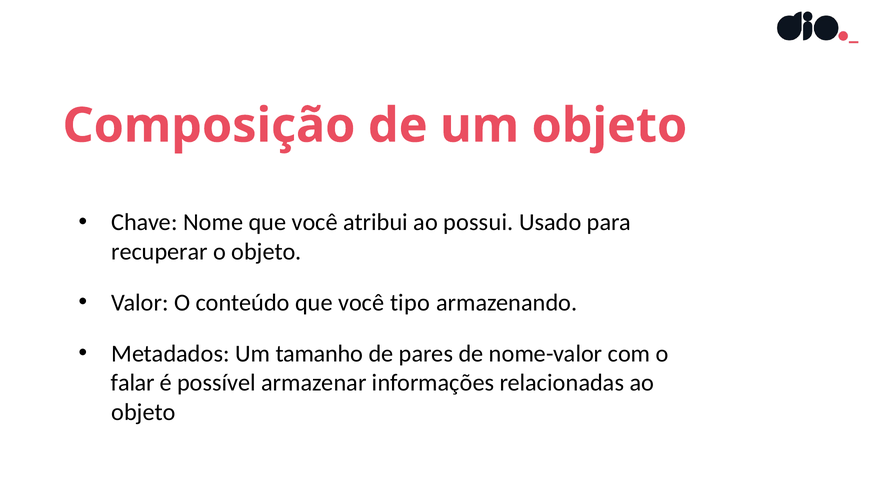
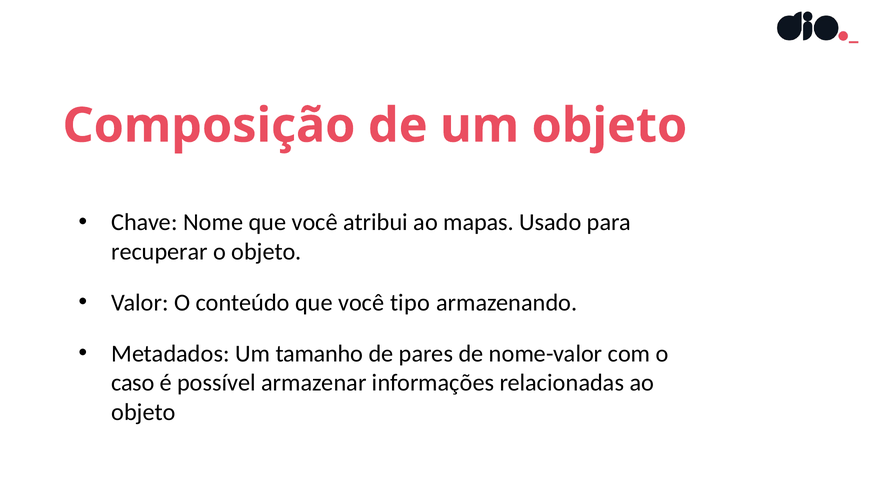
possui: possui -> mapas (479, 222)
falar: falar -> caso (133, 383)
